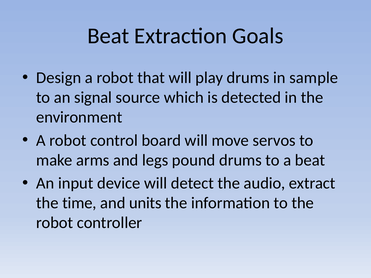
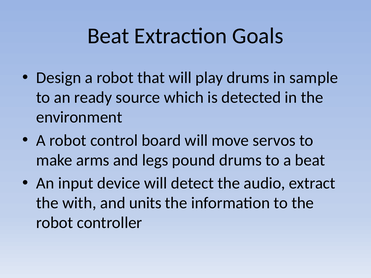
signal: signal -> ready (93, 98)
time: time -> with (79, 203)
